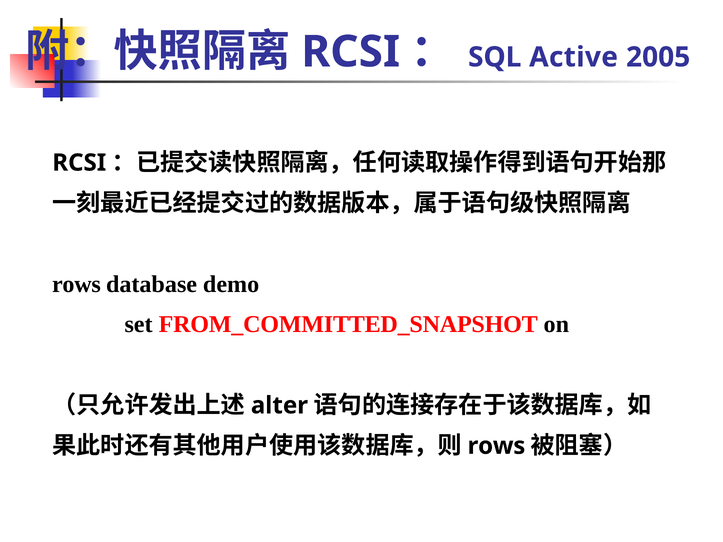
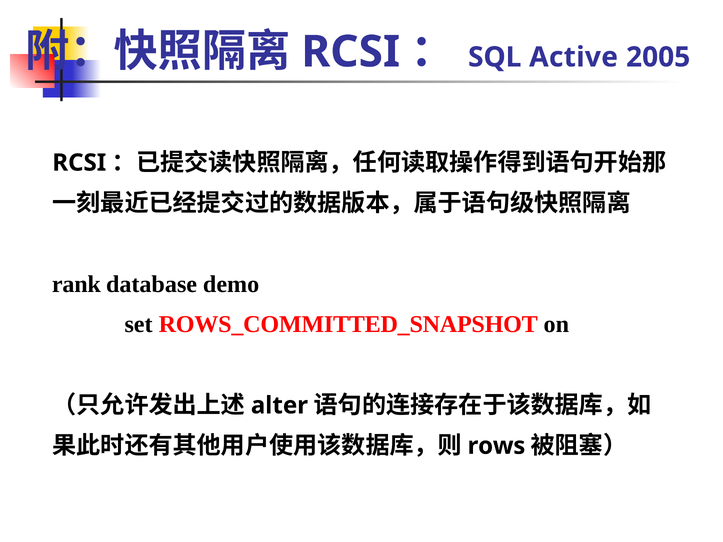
rows: rows -> rank (76, 284)
FROM_COMMITTED_SNAPSHOT: FROM_COMMITTED_SNAPSHOT -> ROWS_COMMITTED_SNAPSHOT (348, 325)
